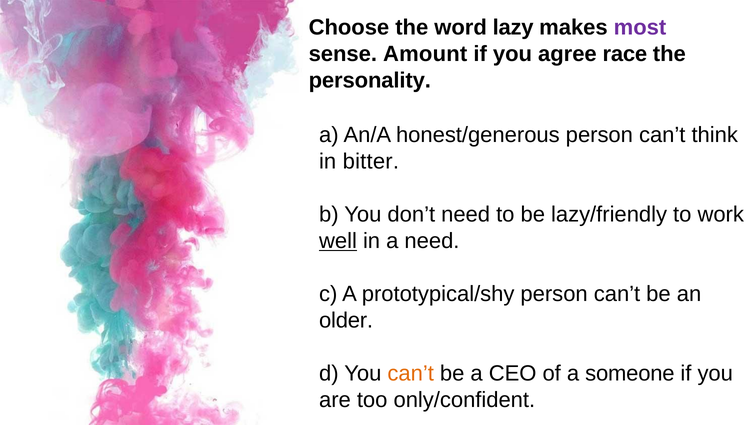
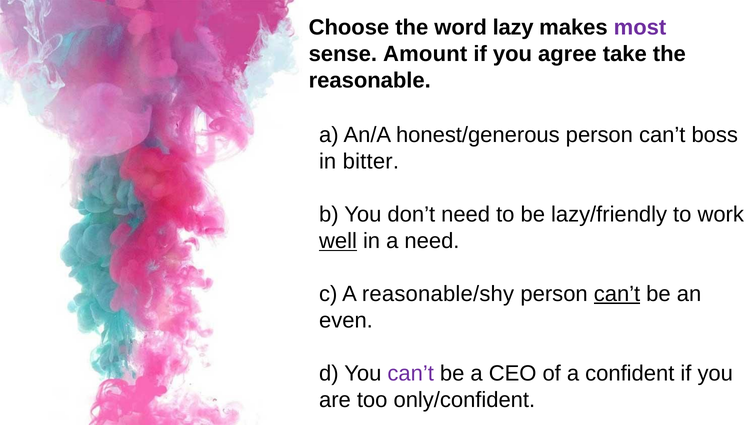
race: race -> take (625, 54)
personality: personality -> reasonable (370, 80)
think: think -> boss (715, 135)
prototypical/shy: prototypical/shy -> reasonable/shy (438, 294)
can’t underline: none -> present (617, 294)
older: older -> even (346, 320)
can’t colour: orange -> purple (411, 373)
someone: someone -> confident (630, 373)
